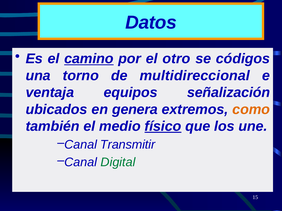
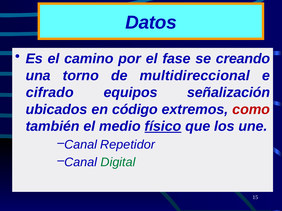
camino underline: present -> none (89, 59)
otro: otro -> fase (177, 59)
códigos: códigos -> creando (243, 59)
ventaja: ventaja -> cifrado (50, 93)
genera: genera -> código (135, 110)
como colour: orange -> red (251, 110)
Transmitir: Transmitir -> Repetidor (128, 145)
